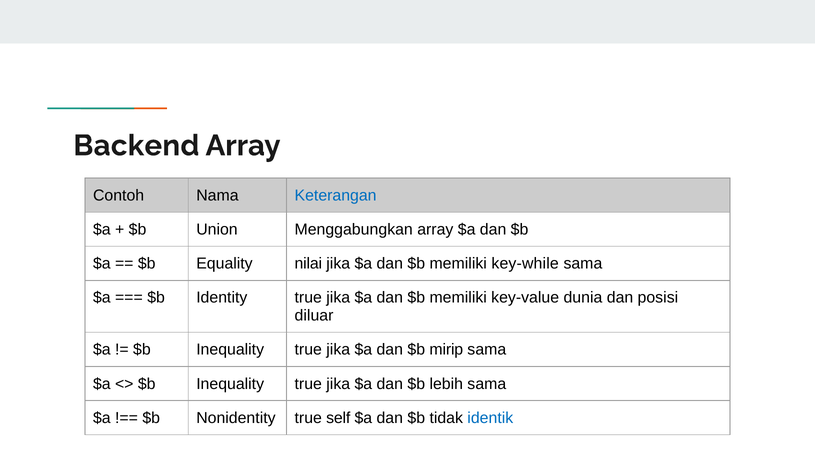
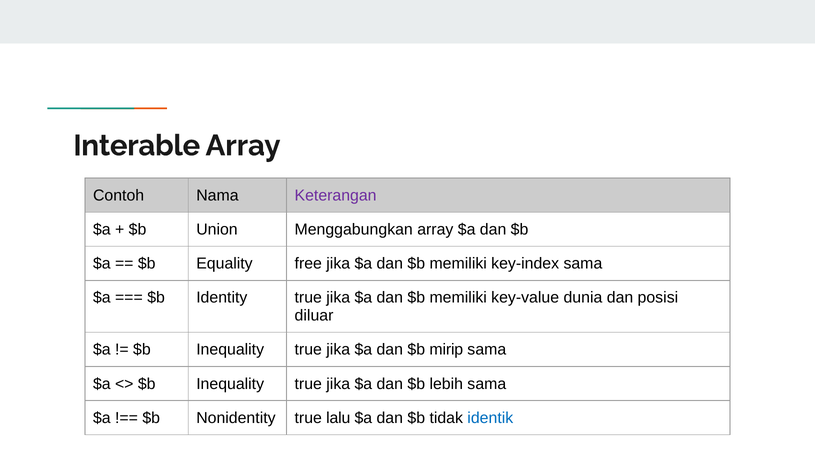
Backend: Backend -> Interable (137, 145)
Keterangan colour: blue -> purple (336, 195)
nilai: nilai -> free (308, 263)
key-while: key-while -> key-index (525, 263)
self: self -> lalu (338, 417)
